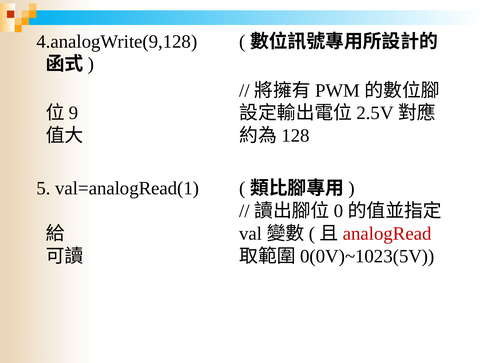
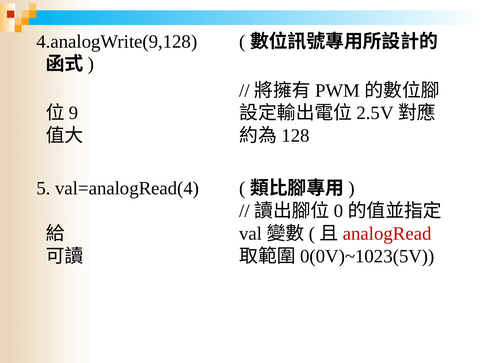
val=analogRead(1: val=analogRead(1 -> val=analogRead(4 (127, 188)
